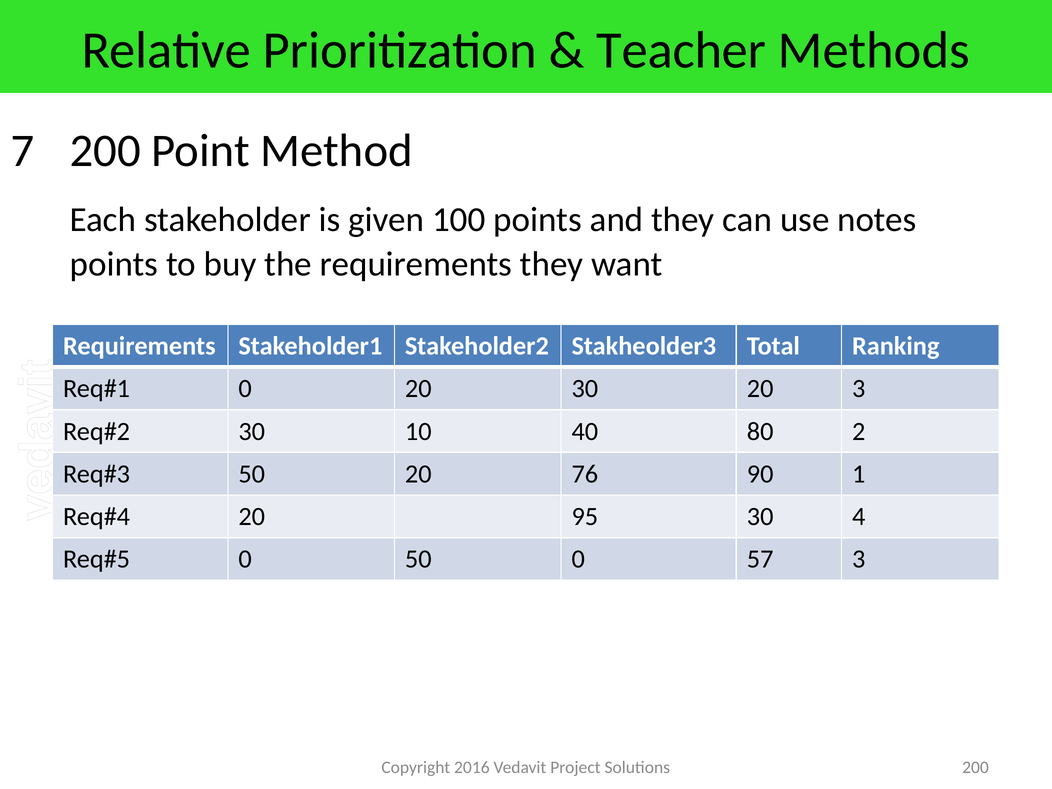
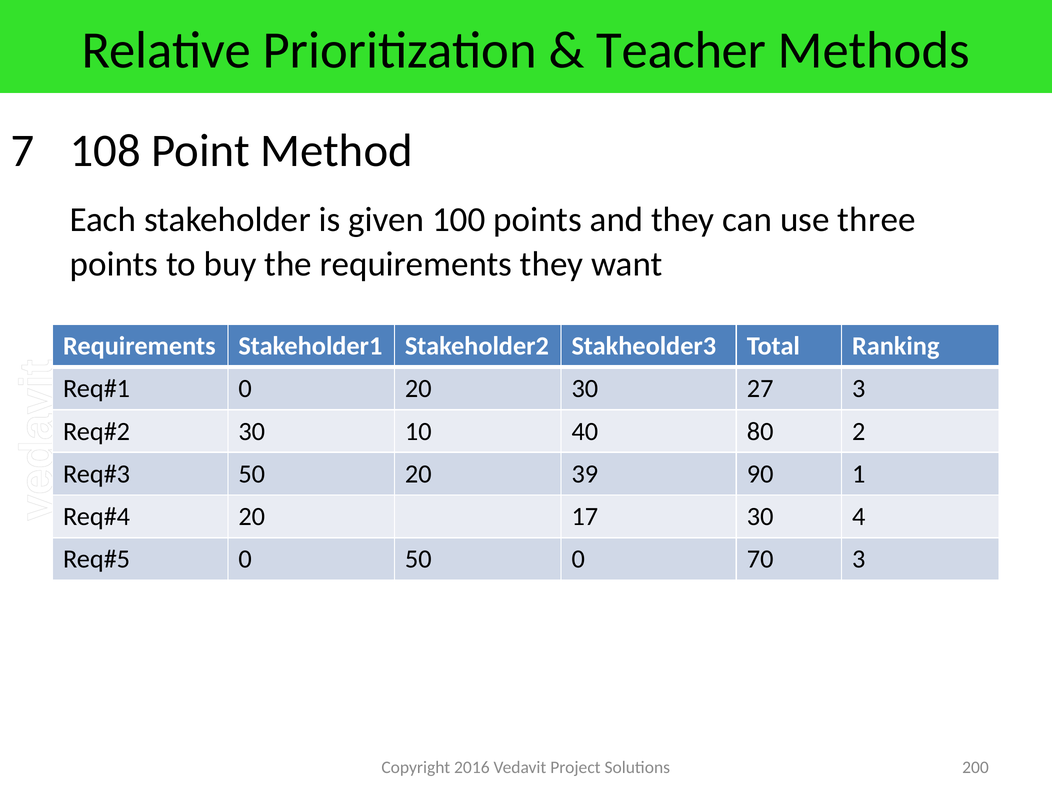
200: 200 -> 108 (105, 151)
notes: notes -> three (877, 220)
30 20: 20 -> 27 (760, 389)
76: 76 -> 39 (585, 474)
95: 95 -> 17 (585, 517)
57: 57 -> 70 (760, 559)
